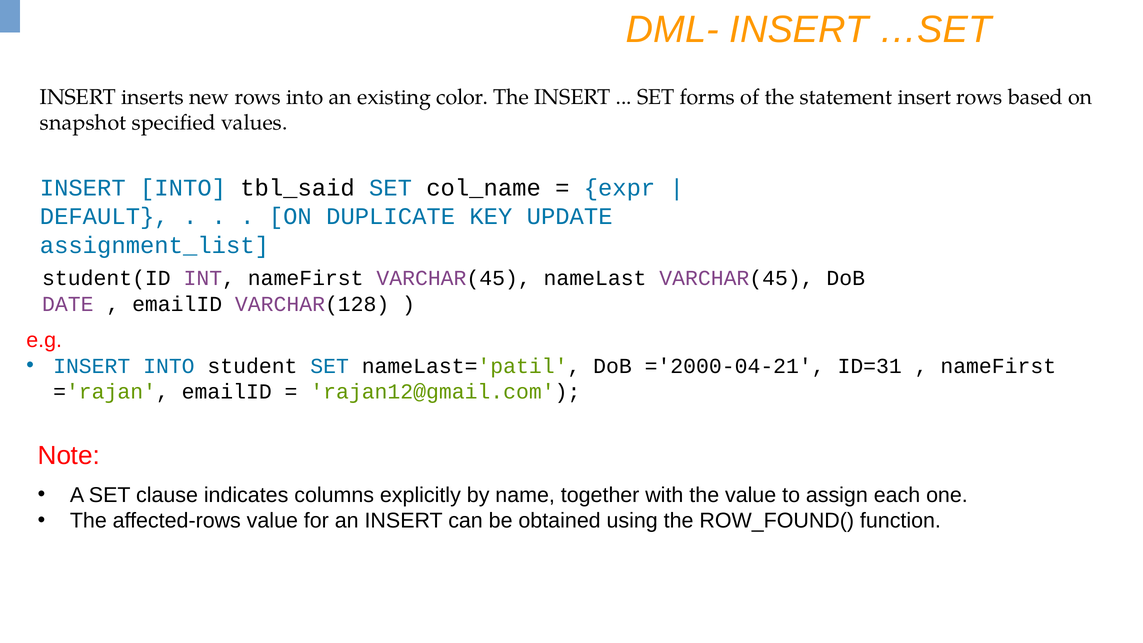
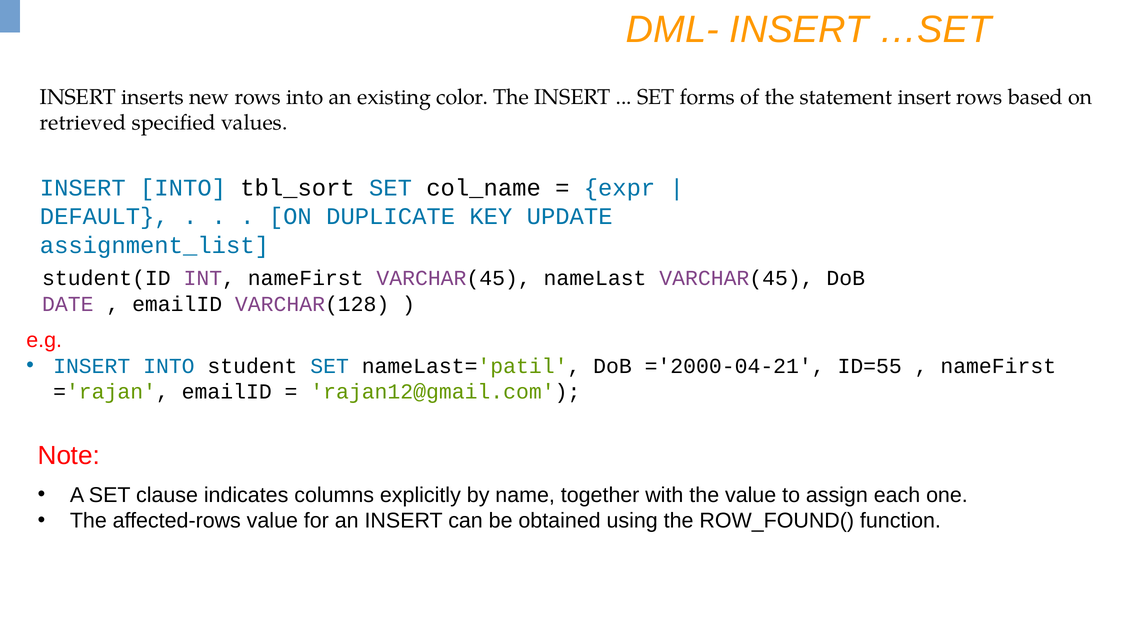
snapshot: snapshot -> retrieved (83, 123)
tbl_said: tbl_said -> tbl_sort (298, 188)
ID=31: ID=31 -> ID=55 (870, 366)
